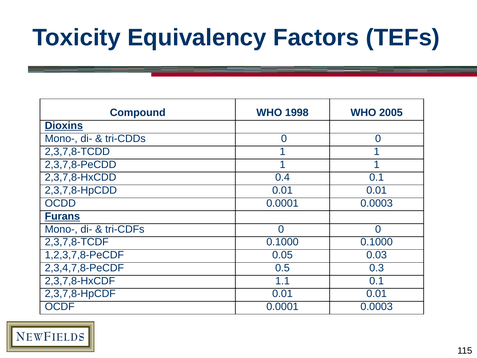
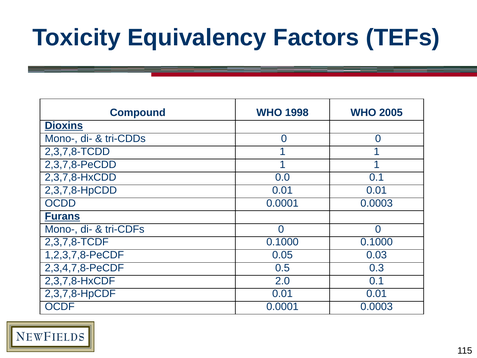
0.4: 0.4 -> 0.0 (283, 177)
1.1: 1.1 -> 2.0 (283, 281)
